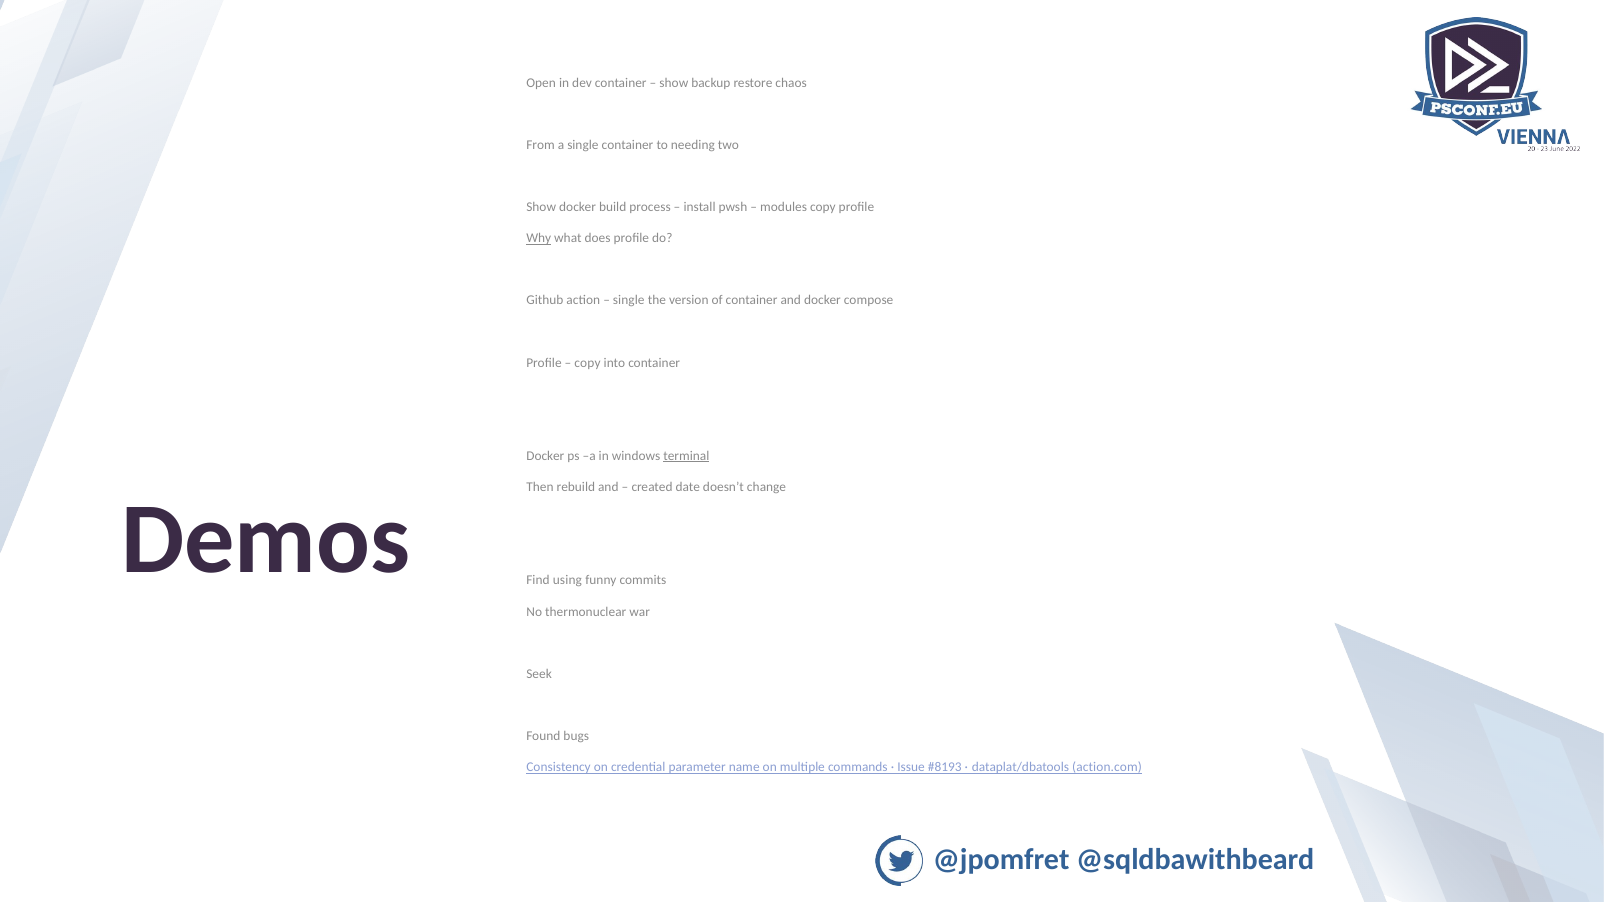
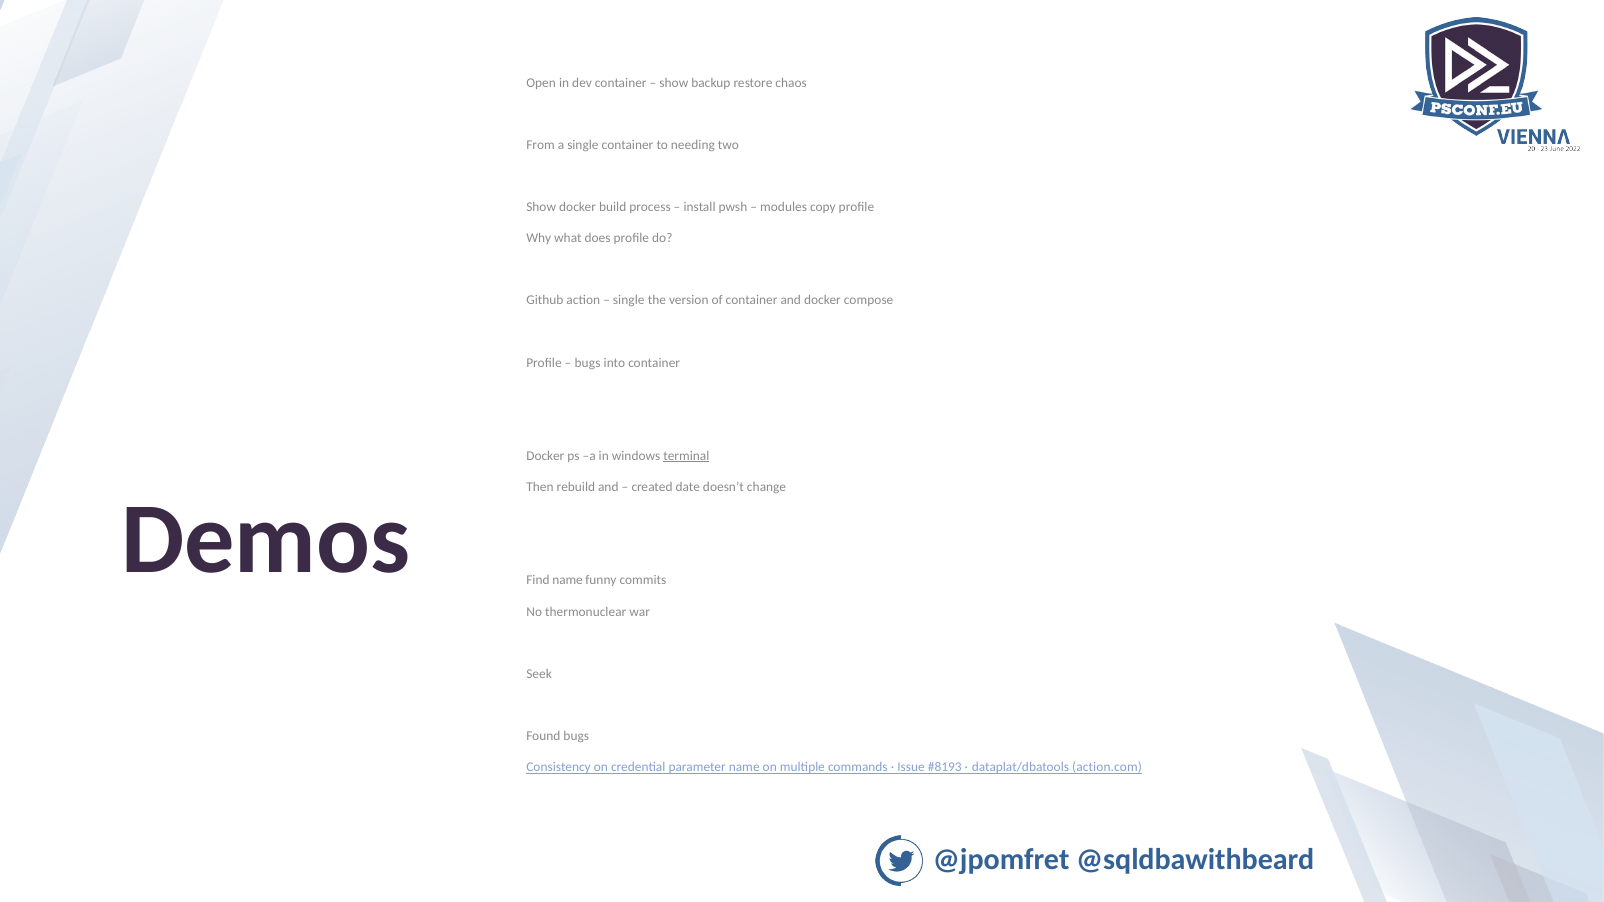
Why underline: present -> none (539, 238)
copy: copy -> bugs (588, 363)
Find using: using -> name (568, 581)
